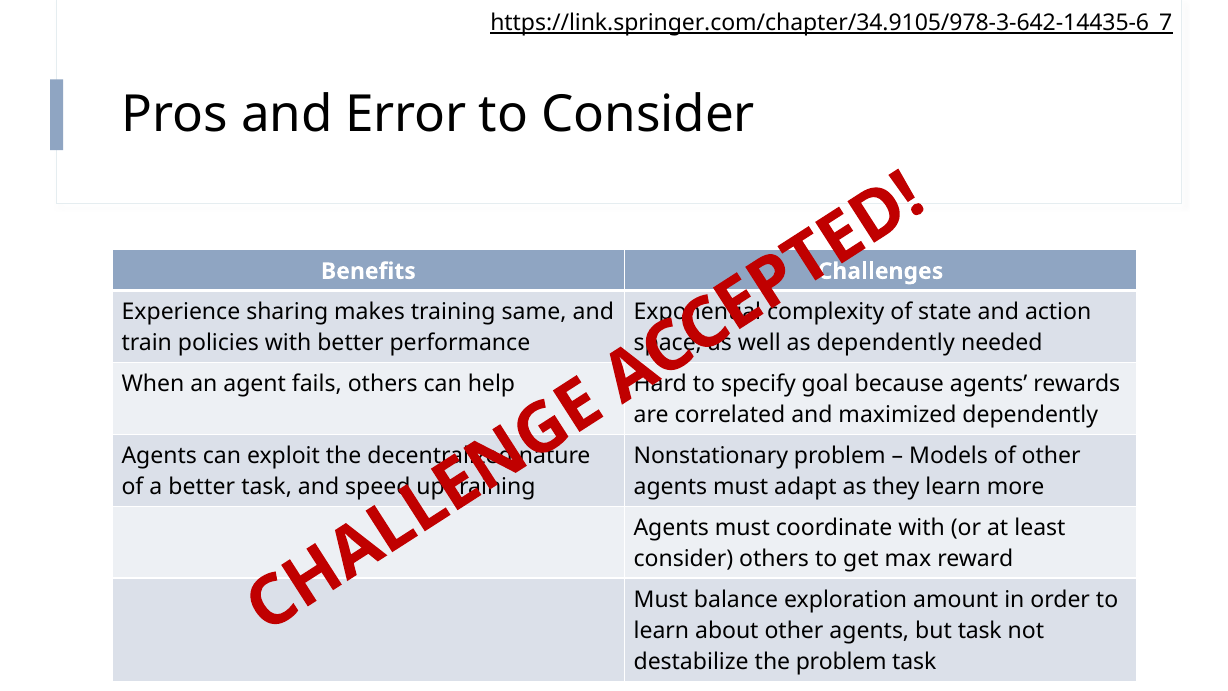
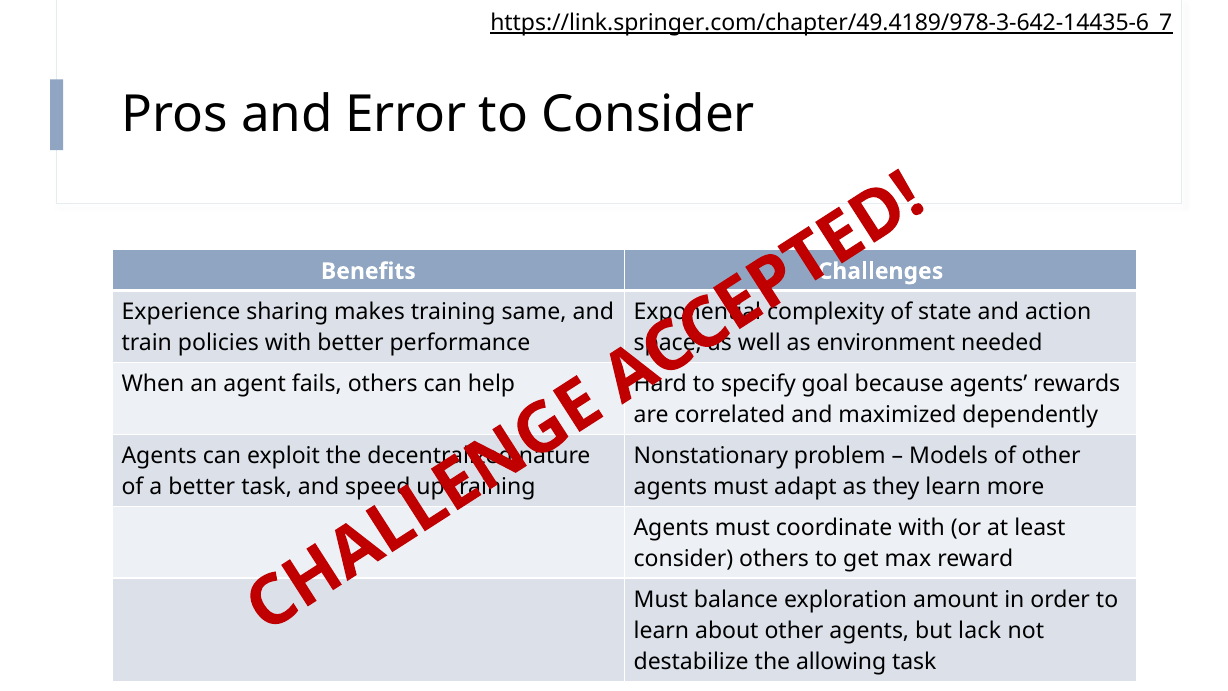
https://link.springer.com/chapter/34.9105/978-3-642-14435-6_7: https://link.springer.com/chapter/34.9105/978-3-642-14435-6_7 -> https://link.springer.com/chapter/49.4189/978-3-642-14435-6_7 (831, 23)
as dependently: dependently -> environment (886, 343)
but task: task -> lack (980, 631)
the problem: problem -> allowing (841, 662)
